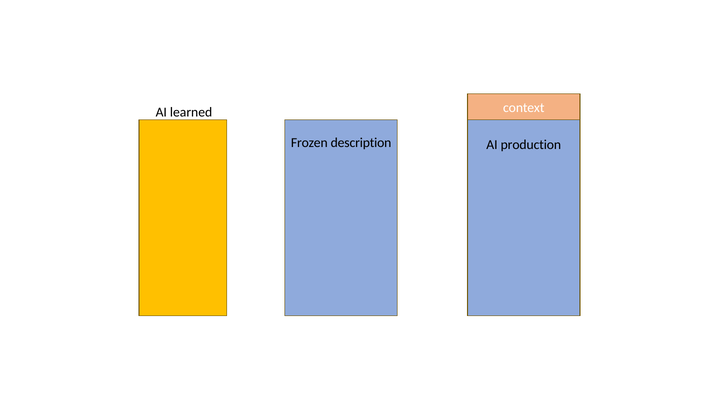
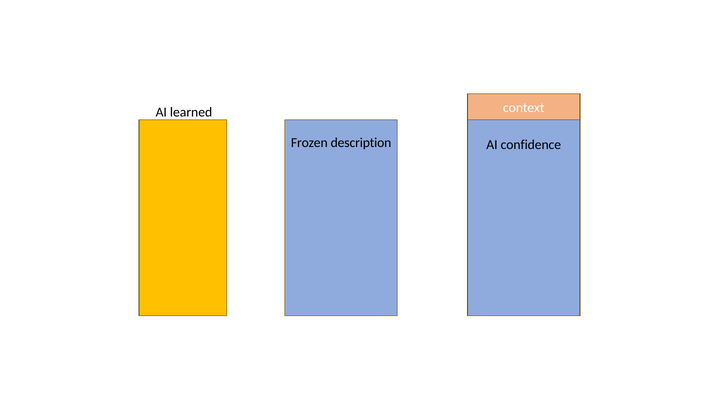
production: production -> confidence (531, 145)
